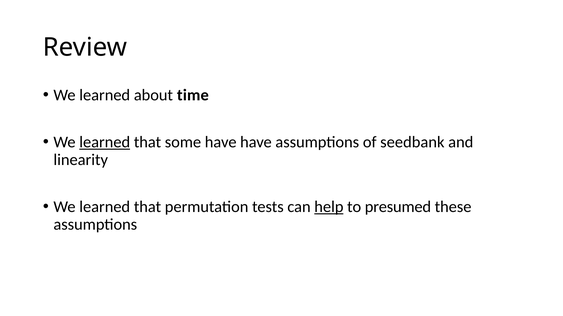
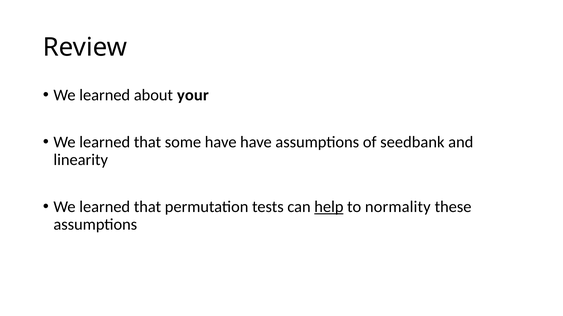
time: time -> your (193, 95)
learned underline: present -> none (105, 142)
presumed: presumed -> normality (398, 207)
